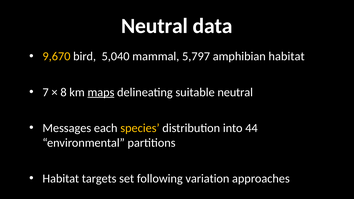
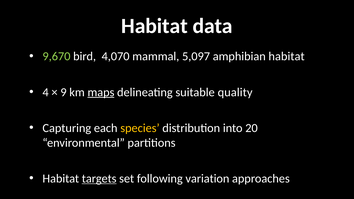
Neutral: Neutral -> Habitat (154, 26)
9,670 colour: yellow -> light green (56, 56)
5,040: 5,040 -> 4,070 (116, 56)
5,797: 5,797 -> 5,097 (196, 56)
7: 7 -> 4 (46, 92)
8: 8 -> 9 (63, 92)
suitable neutral: neutral -> quality (235, 92)
Messages: Messages -> Capturing (67, 128)
44: 44 -> 20 (251, 128)
targets underline: none -> present (99, 179)
